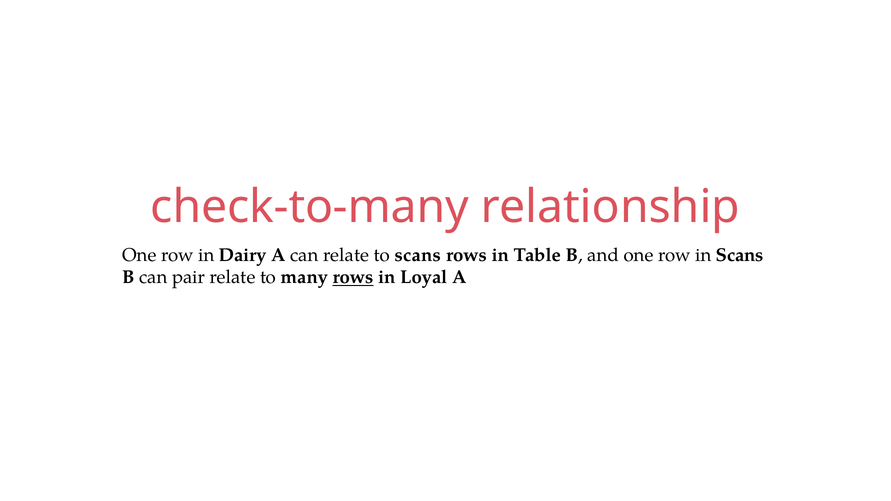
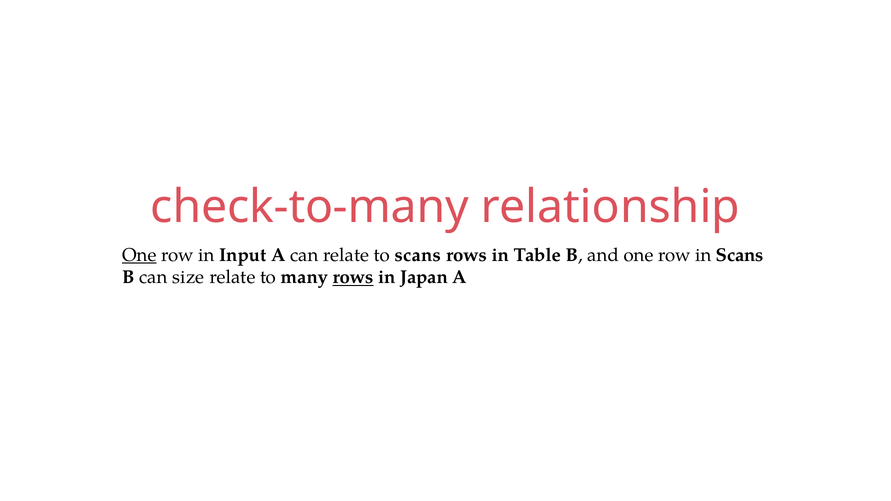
One underline: none -> present (139, 255)
Dairy: Dairy -> Input (243, 255)
pair: pair -> size (188, 277)
Loyal: Loyal -> Japan (424, 277)
